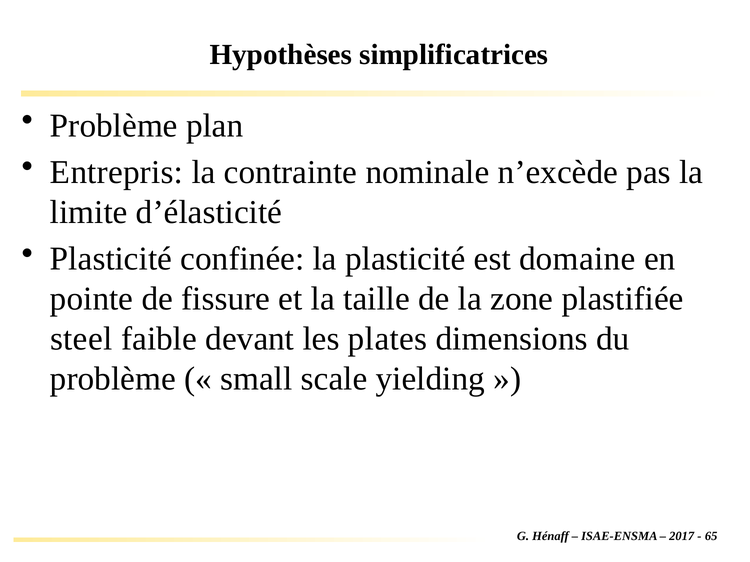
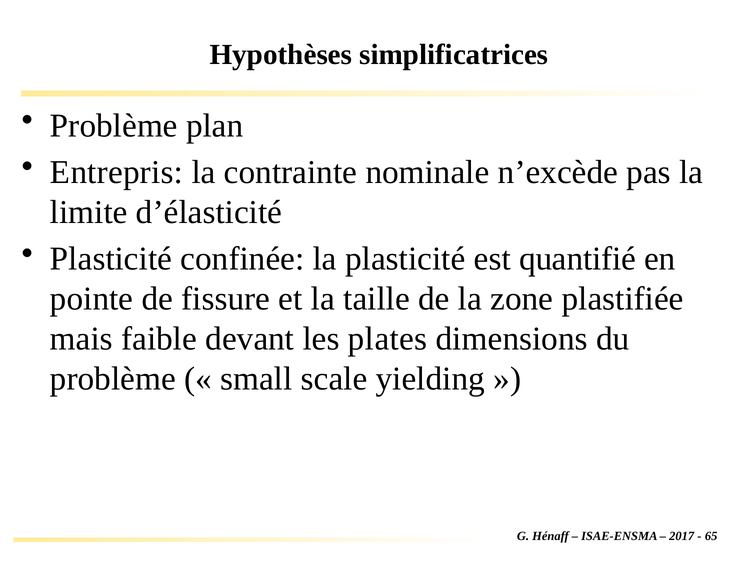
domaine: domaine -> quantifié (577, 259)
steel: steel -> mais (81, 339)
